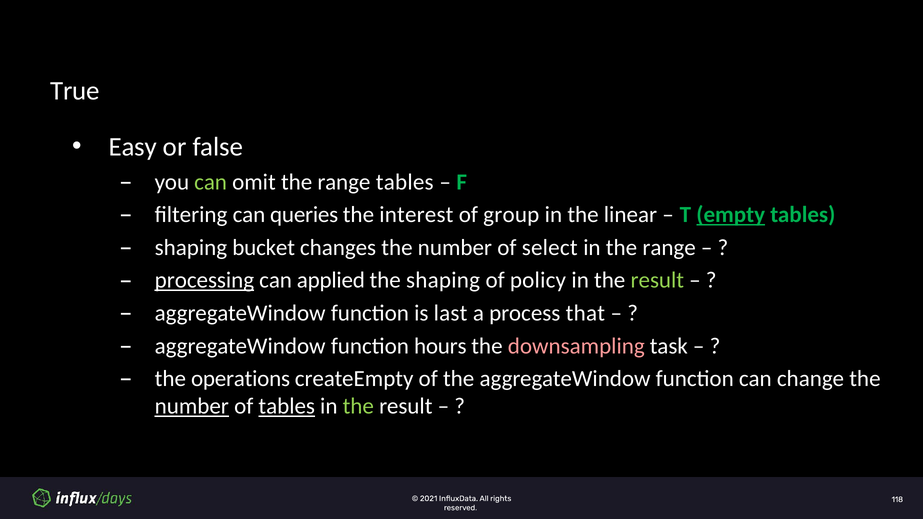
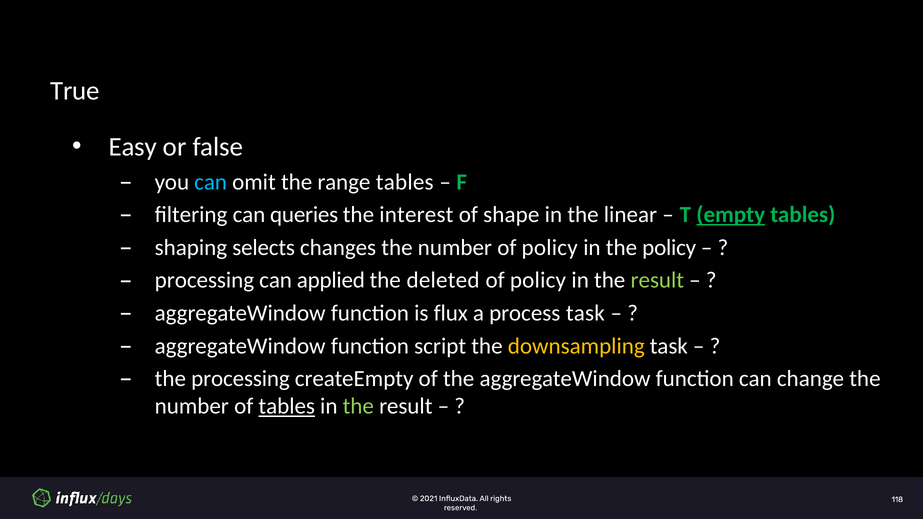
can colour: light green -> light blue (211, 182)
group: group -> shape (511, 215)
bucket: bucket -> selects (264, 248)
number of select: select -> policy (550, 248)
in the range: range -> policy (669, 248)
processing underline: present -> none (204, 280)
the shaping: shaping -> deleted (443, 280)
last: last -> flux (451, 313)
process that: that -> task (585, 313)
hours: hours -> script (440, 346)
downsampling colour: pink -> yellow (576, 346)
the operations: operations -> processing (240, 379)
number underline: present -> none (192, 407)
